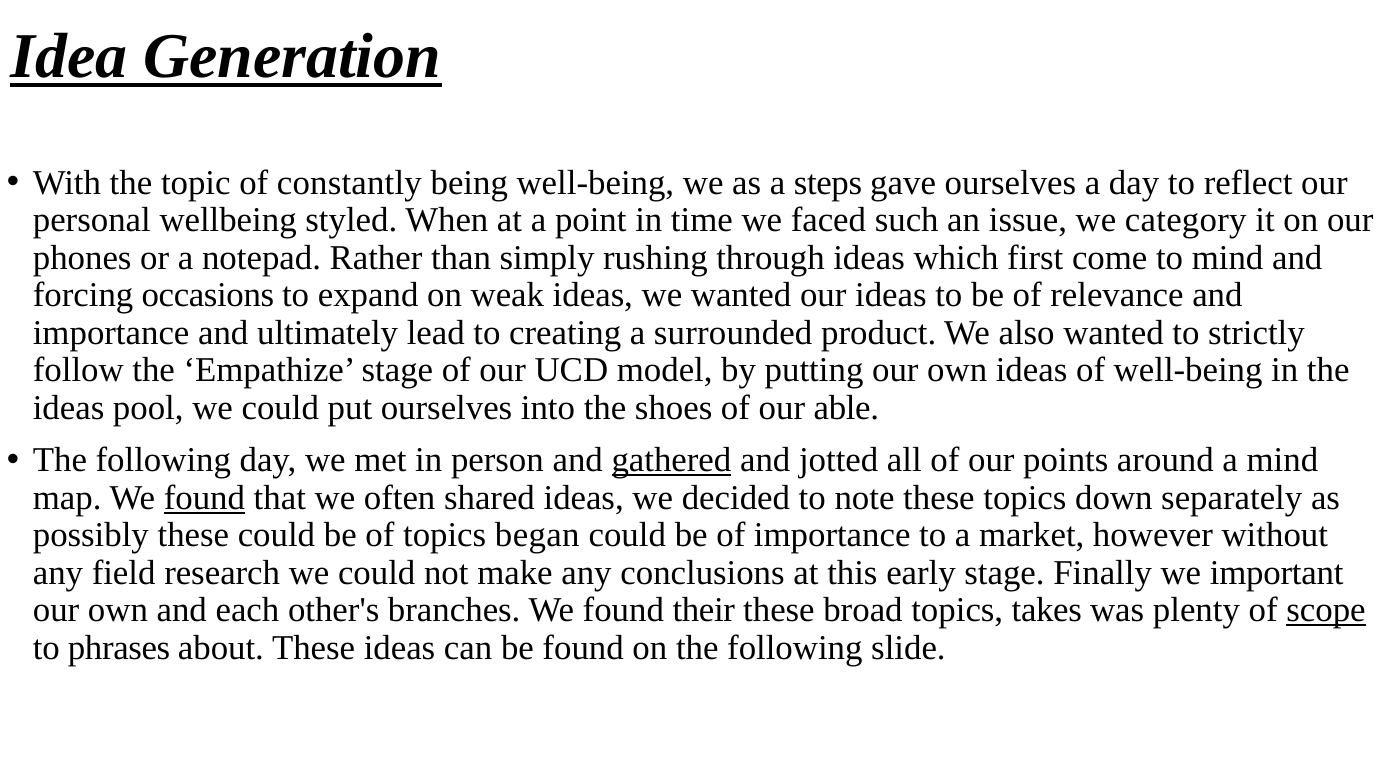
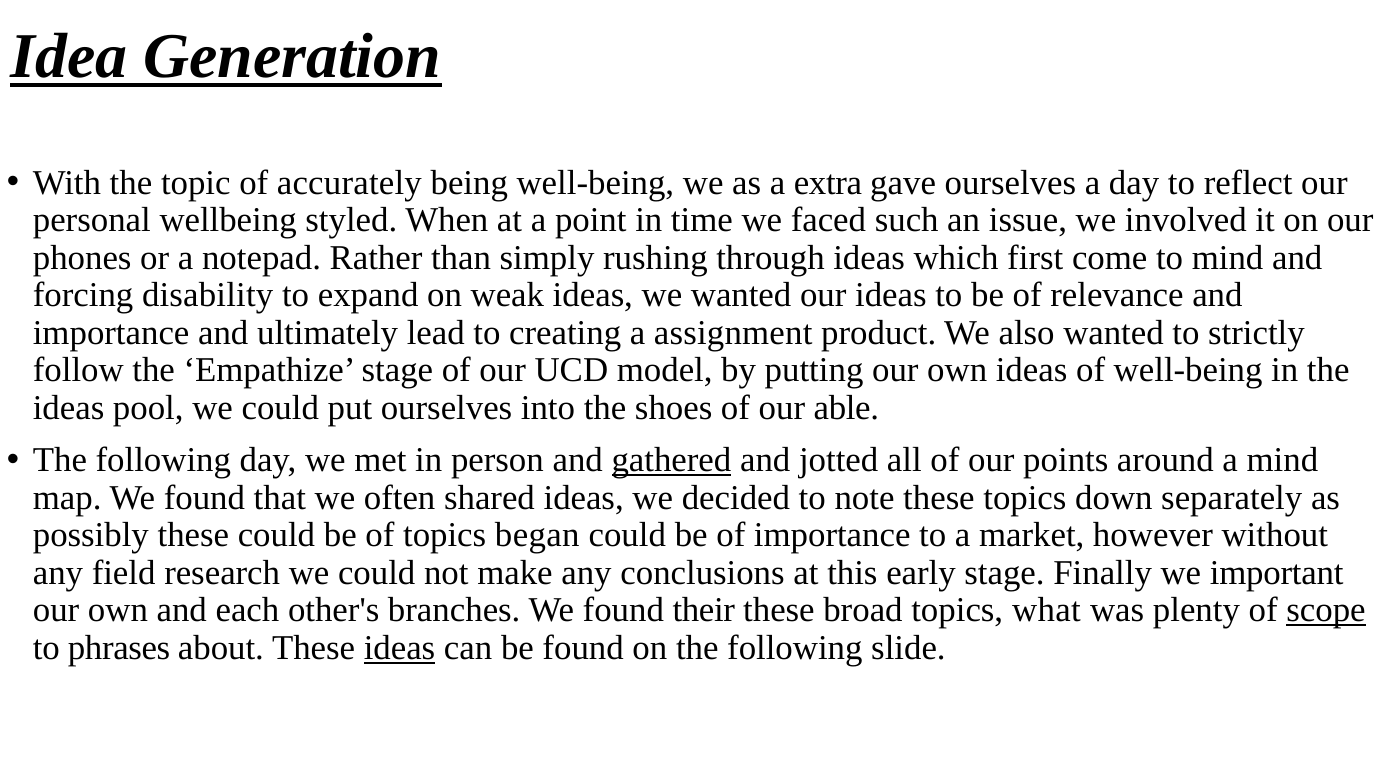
constantly: constantly -> accurately (349, 183)
steps: steps -> extra (828, 183)
category: category -> involved (1186, 220)
occasions: occasions -> disability (208, 295)
surrounded: surrounded -> assignment (733, 333)
found underline: present -> none (204, 498)
takes: takes -> what (1046, 611)
ideas underline: none -> present (400, 648)
